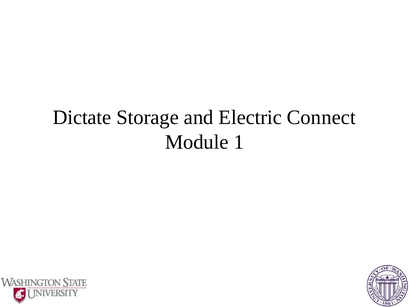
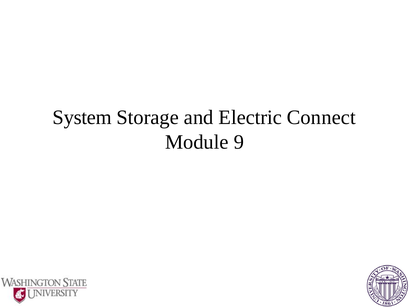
Dictate: Dictate -> System (82, 117)
1: 1 -> 9 (239, 142)
